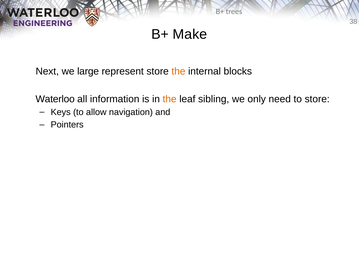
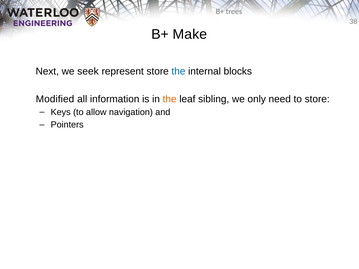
large: large -> seek (88, 71)
the colour: orange -> blue (178, 71)
Waterloo: Waterloo -> Modified (55, 99)
